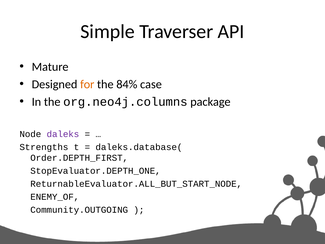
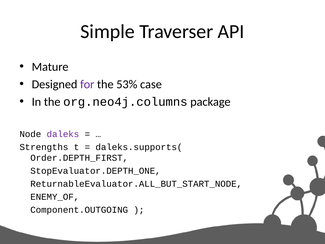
for colour: orange -> purple (87, 84)
84%: 84% -> 53% (127, 84)
daleks.database(: daleks.database( -> daleks.supports( (139, 147)
Community.OUTGOING: Community.OUTGOING -> Component.OUTGOING (79, 210)
